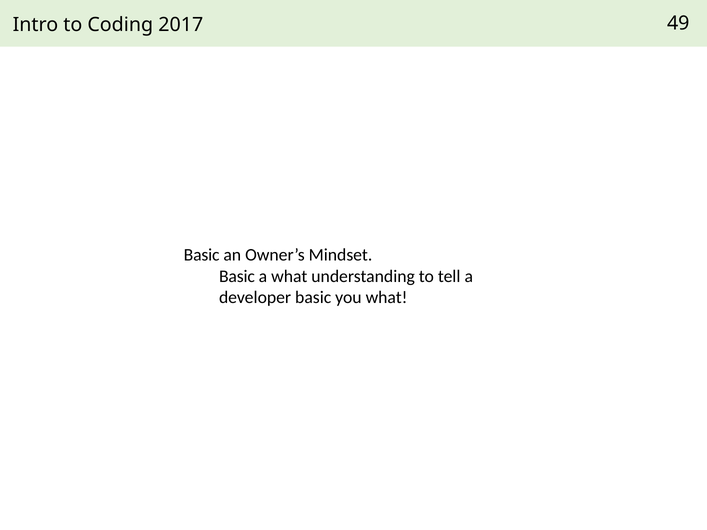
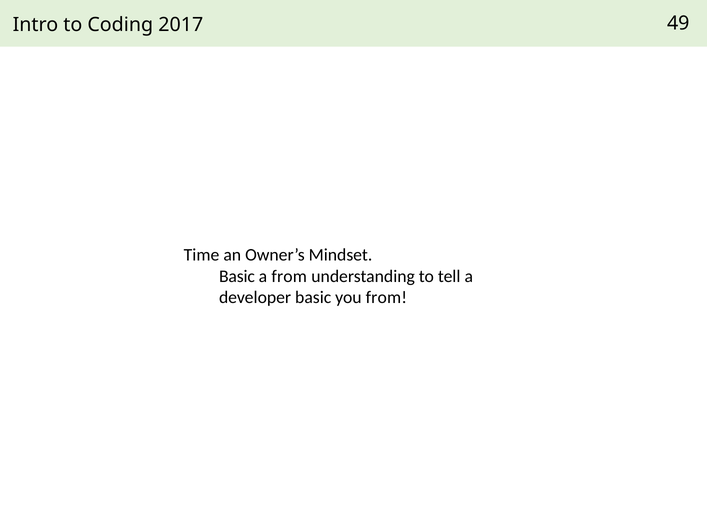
Basic: Basic -> Time (202, 255)
a what: what -> from (289, 276)
you what: what -> from (386, 298)
